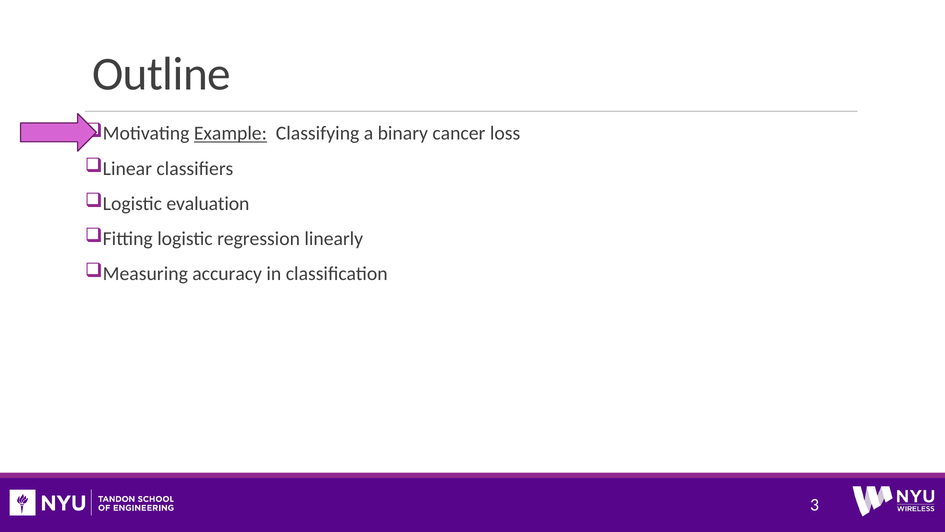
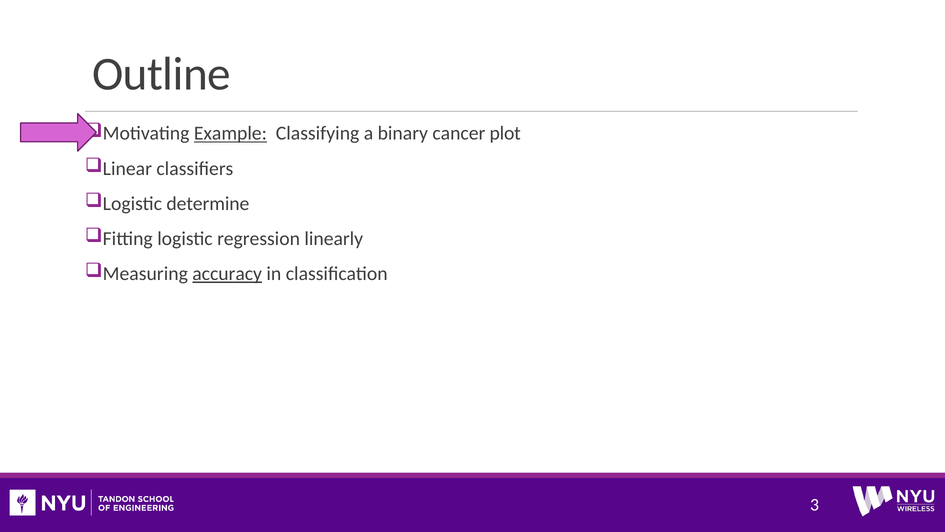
loss: loss -> plot (505, 133)
evaluation: evaluation -> determine (208, 203)
accuracy underline: none -> present (227, 274)
